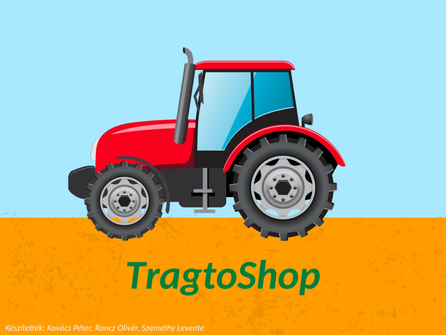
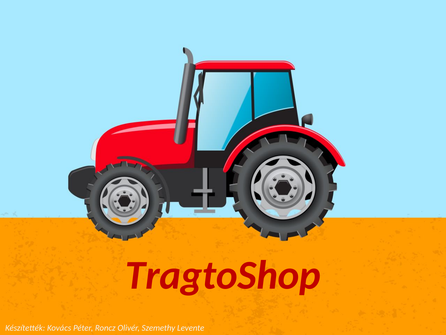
TragtoShop colour: green -> red (223, 275)
